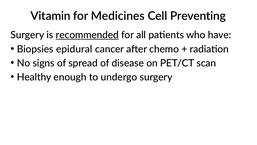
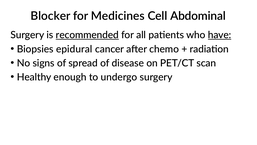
Vitamin: Vitamin -> Blocker (51, 16)
Preventing: Preventing -> Abdominal (198, 16)
have underline: none -> present (220, 35)
